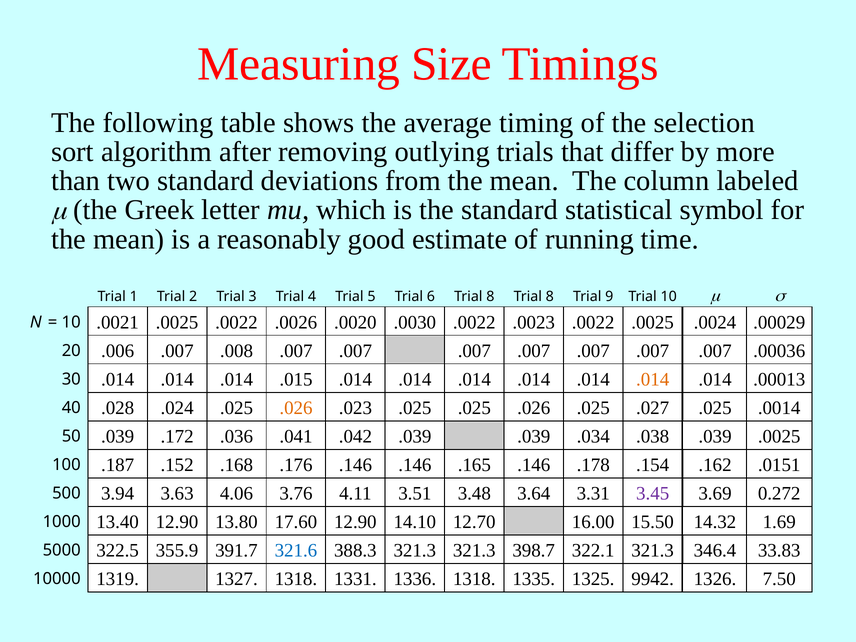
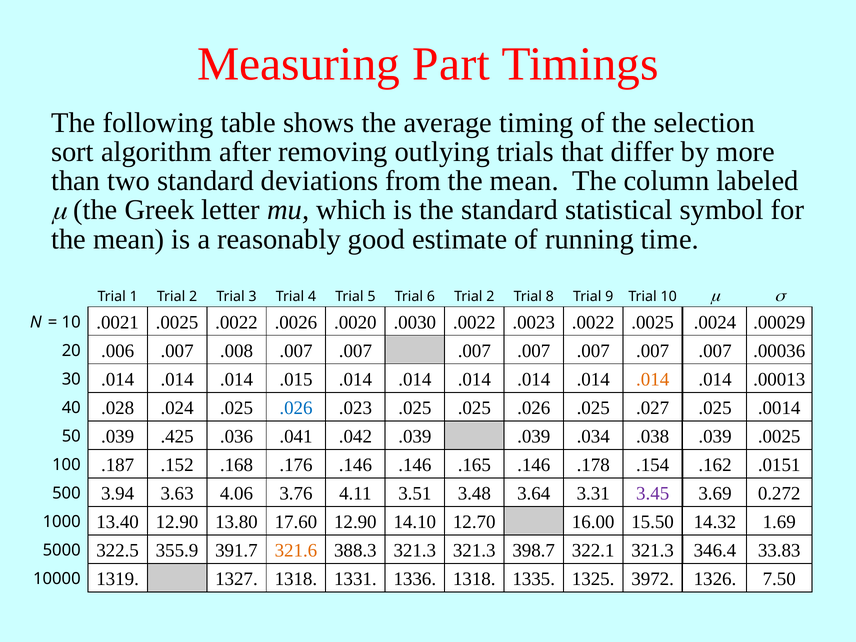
Size: Size -> Part (451, 64)
6 Trial 8: 8 -> 2 (490, 297)
.026 colour: orange -> blue (296, 408)
.172: .172 -> .425 (177, 436)
321.6 colour: blue -> orange (296, 551)
9942: 9942 -> 3972 (653, 579)
